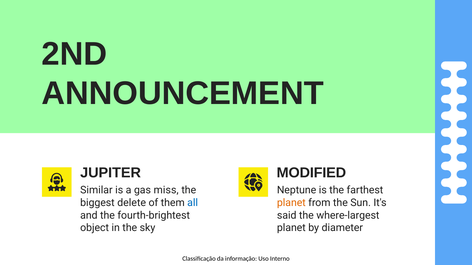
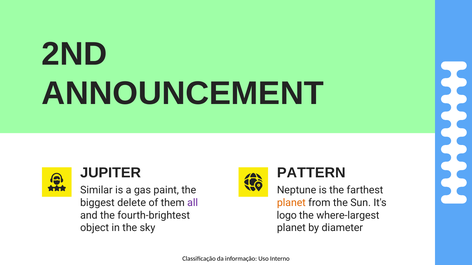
MODIFIED: MODIFIED -> PATTERN (311, 173)
miss: miss -> paint (166, 191)
all colour: blue -> purple (193, 203)
said: said -> logo (287, 216)
